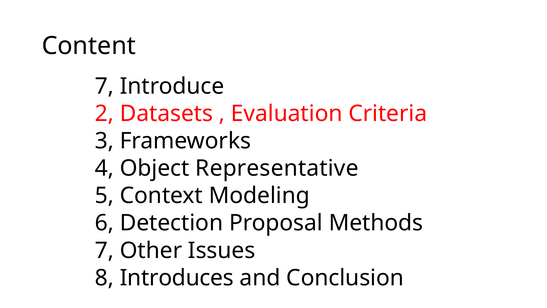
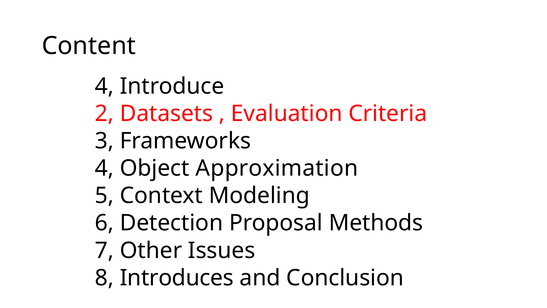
7: 7 -> 4 (104, 86)
Representative: Representative -> Approximation (277, 168)
